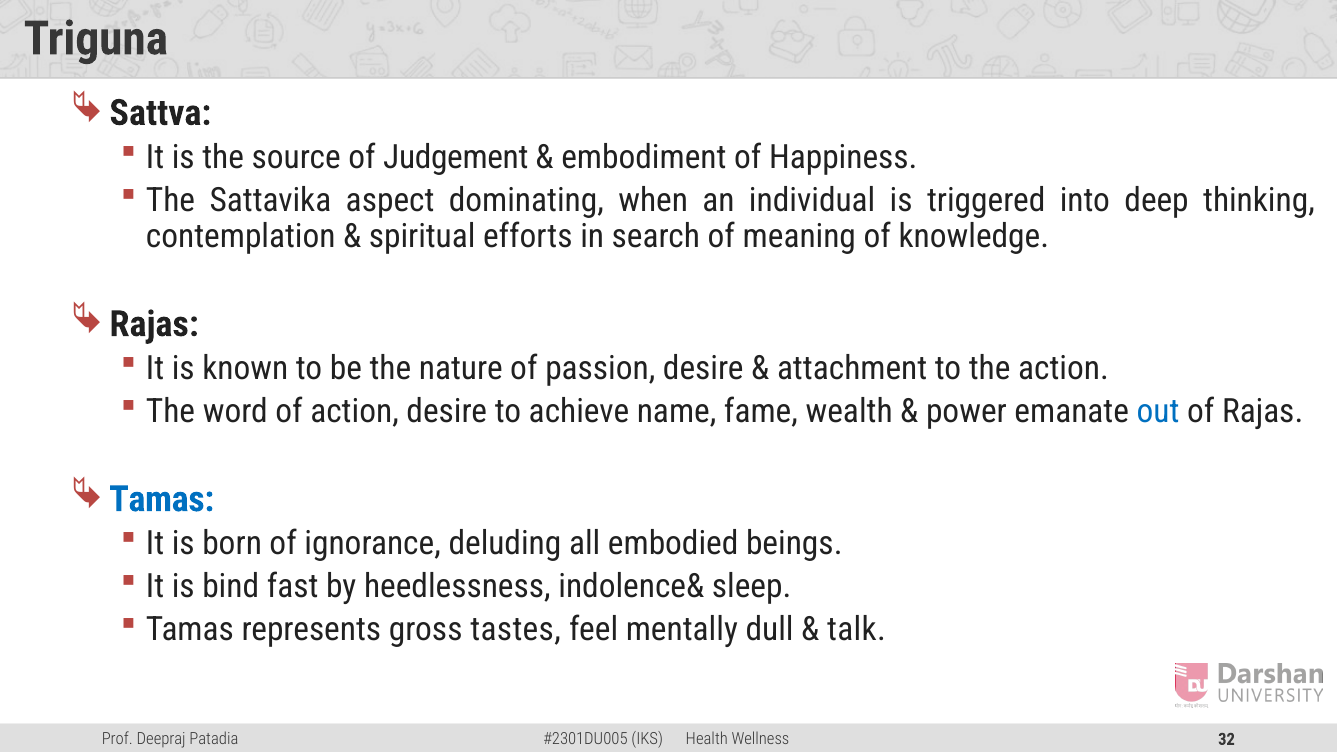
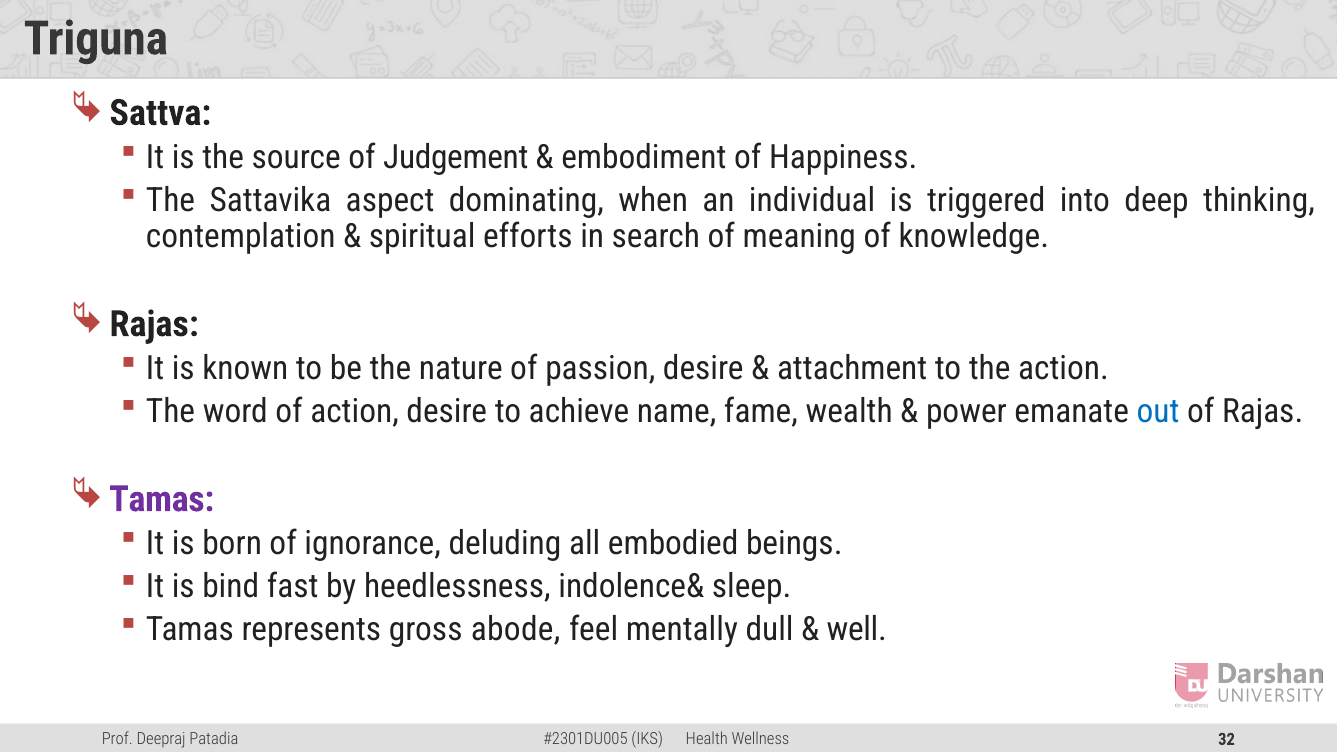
Tamas colour: blue -> purple (162, 499)
tastes: tastes -> abode (516, 630)
talk: talk -> well (857, 630)
